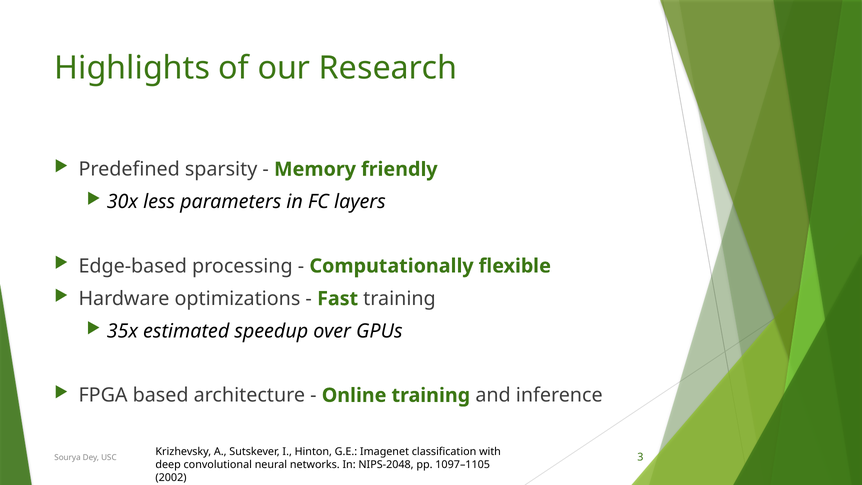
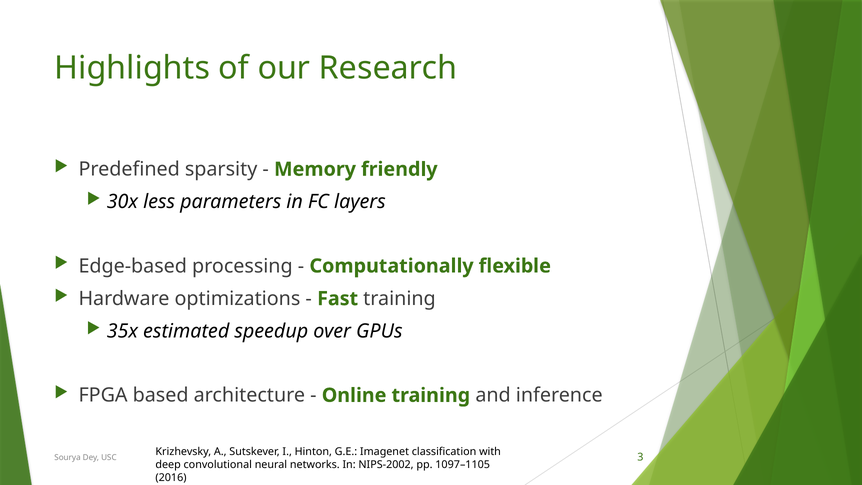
NIPS-2048: NIPS-2048 -> NIPS-2002 (386, 464)
2002: 2002 -> 2016 (171, 477)
